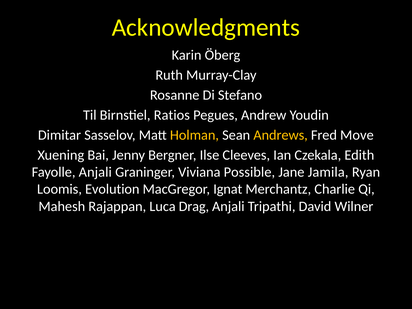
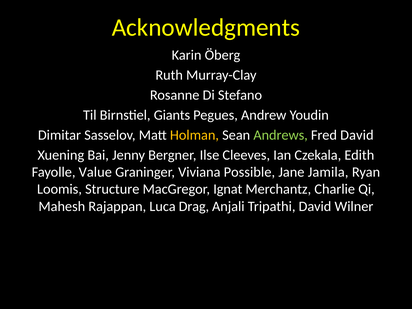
Ratios: Ratios -> Giants (172, 115)
Andrews colour: yellow -> light green (281, 135)
Fred Move: Move -> David (357, 135)
Fayolle Anjali: Anjali -> Value (95, 172)
Evolution: Evolution -> Structure (112, 189)
